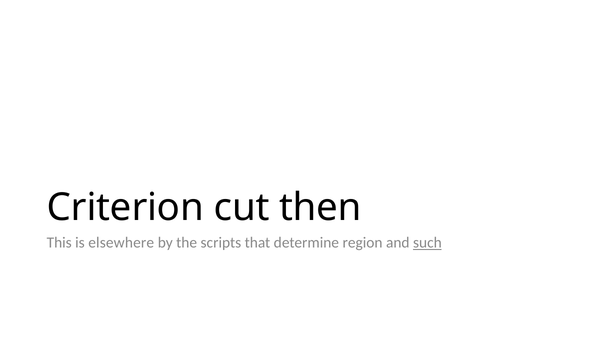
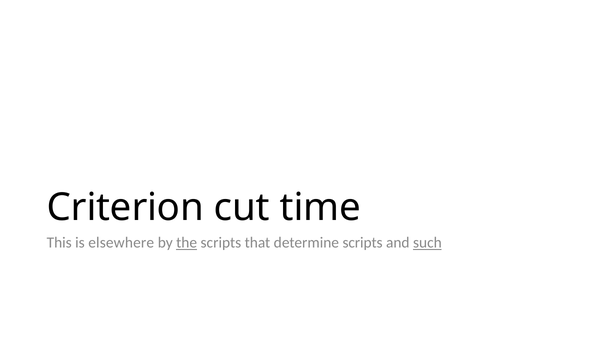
then: then -> time (320, 207)
the underline: none -> present (187, 242)
determine region: region -> scripts (363, 242)
